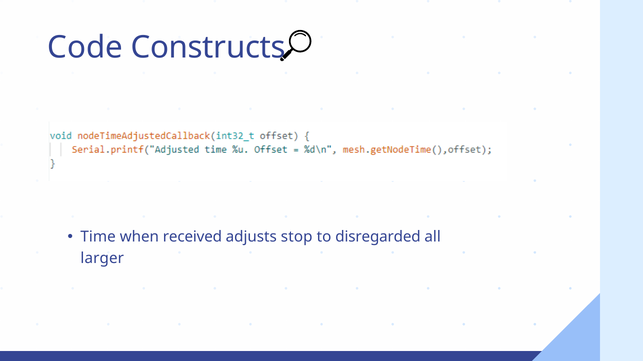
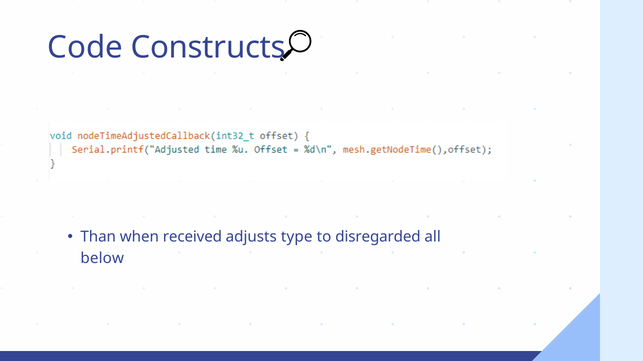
Time: Time -> Than (98, 237)
stop: stop -> type (297, 237)
larger: larger -> below (102, 259)
